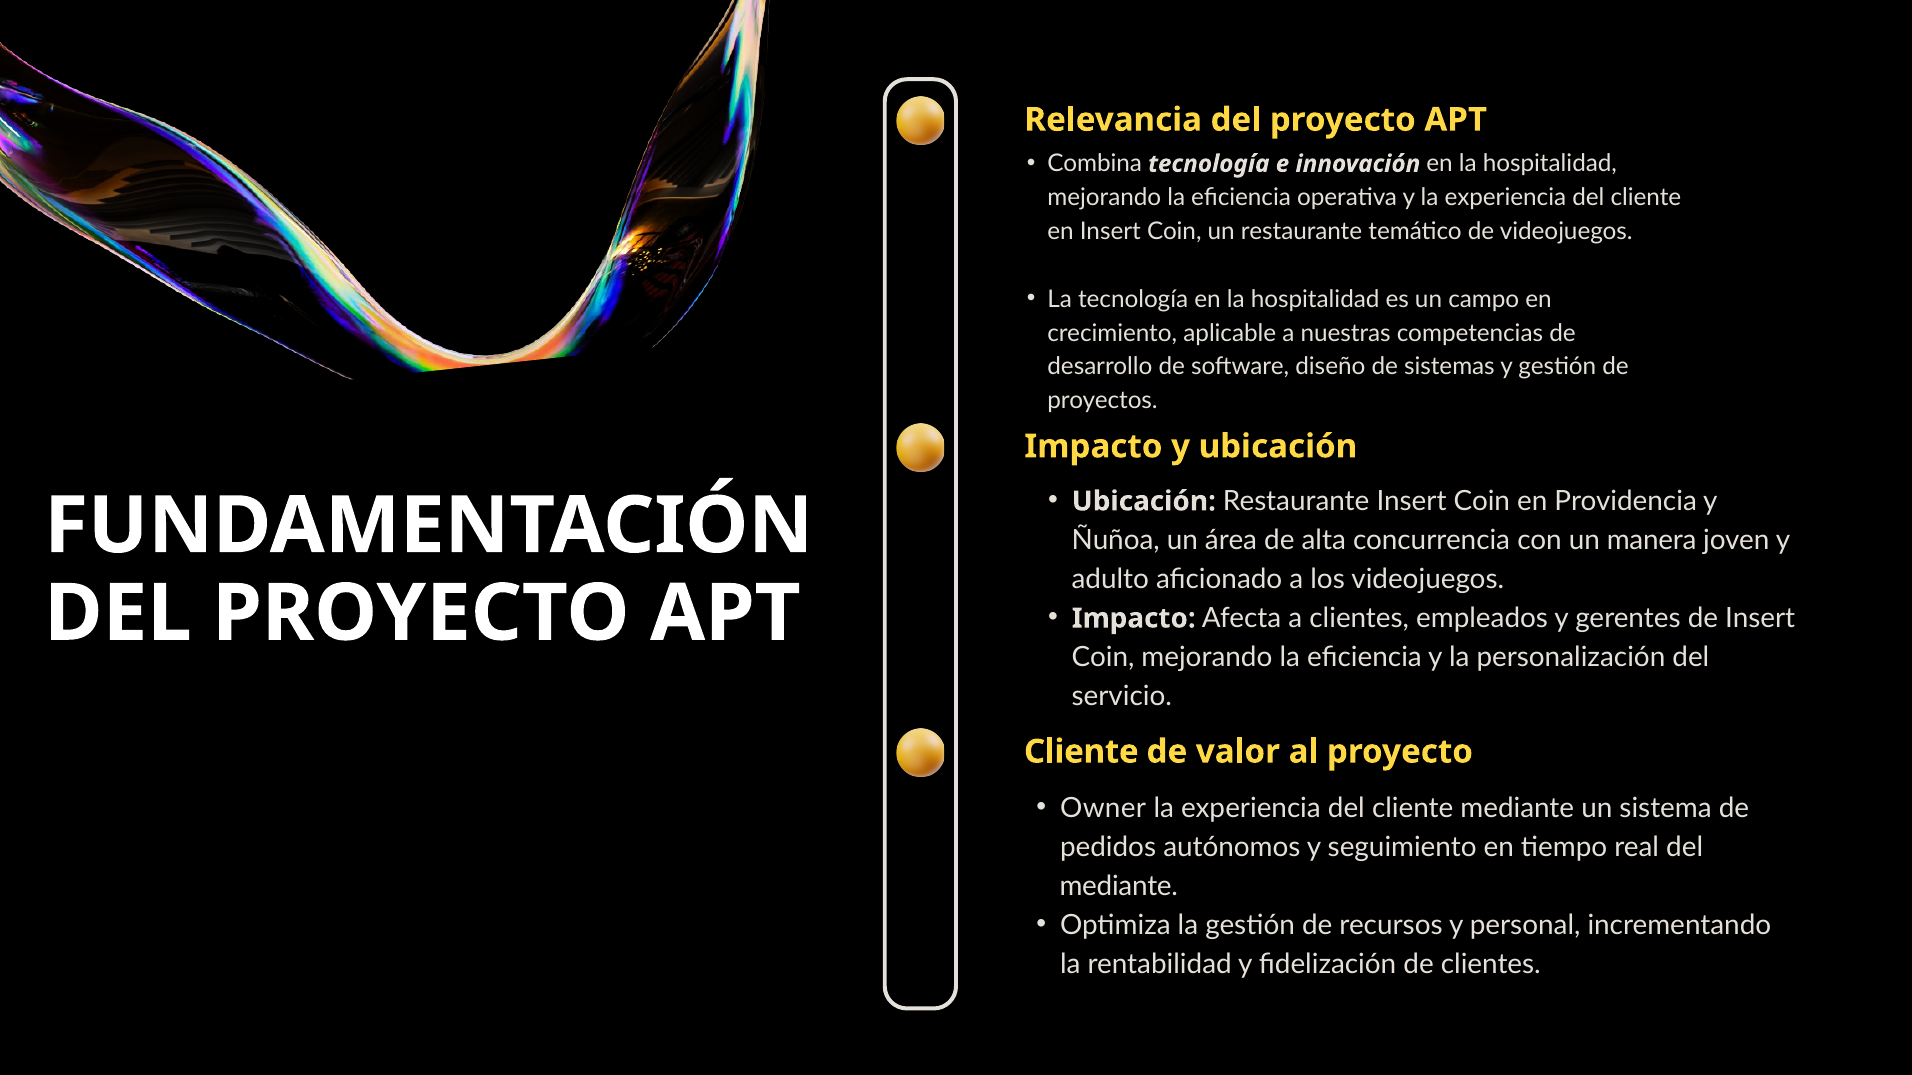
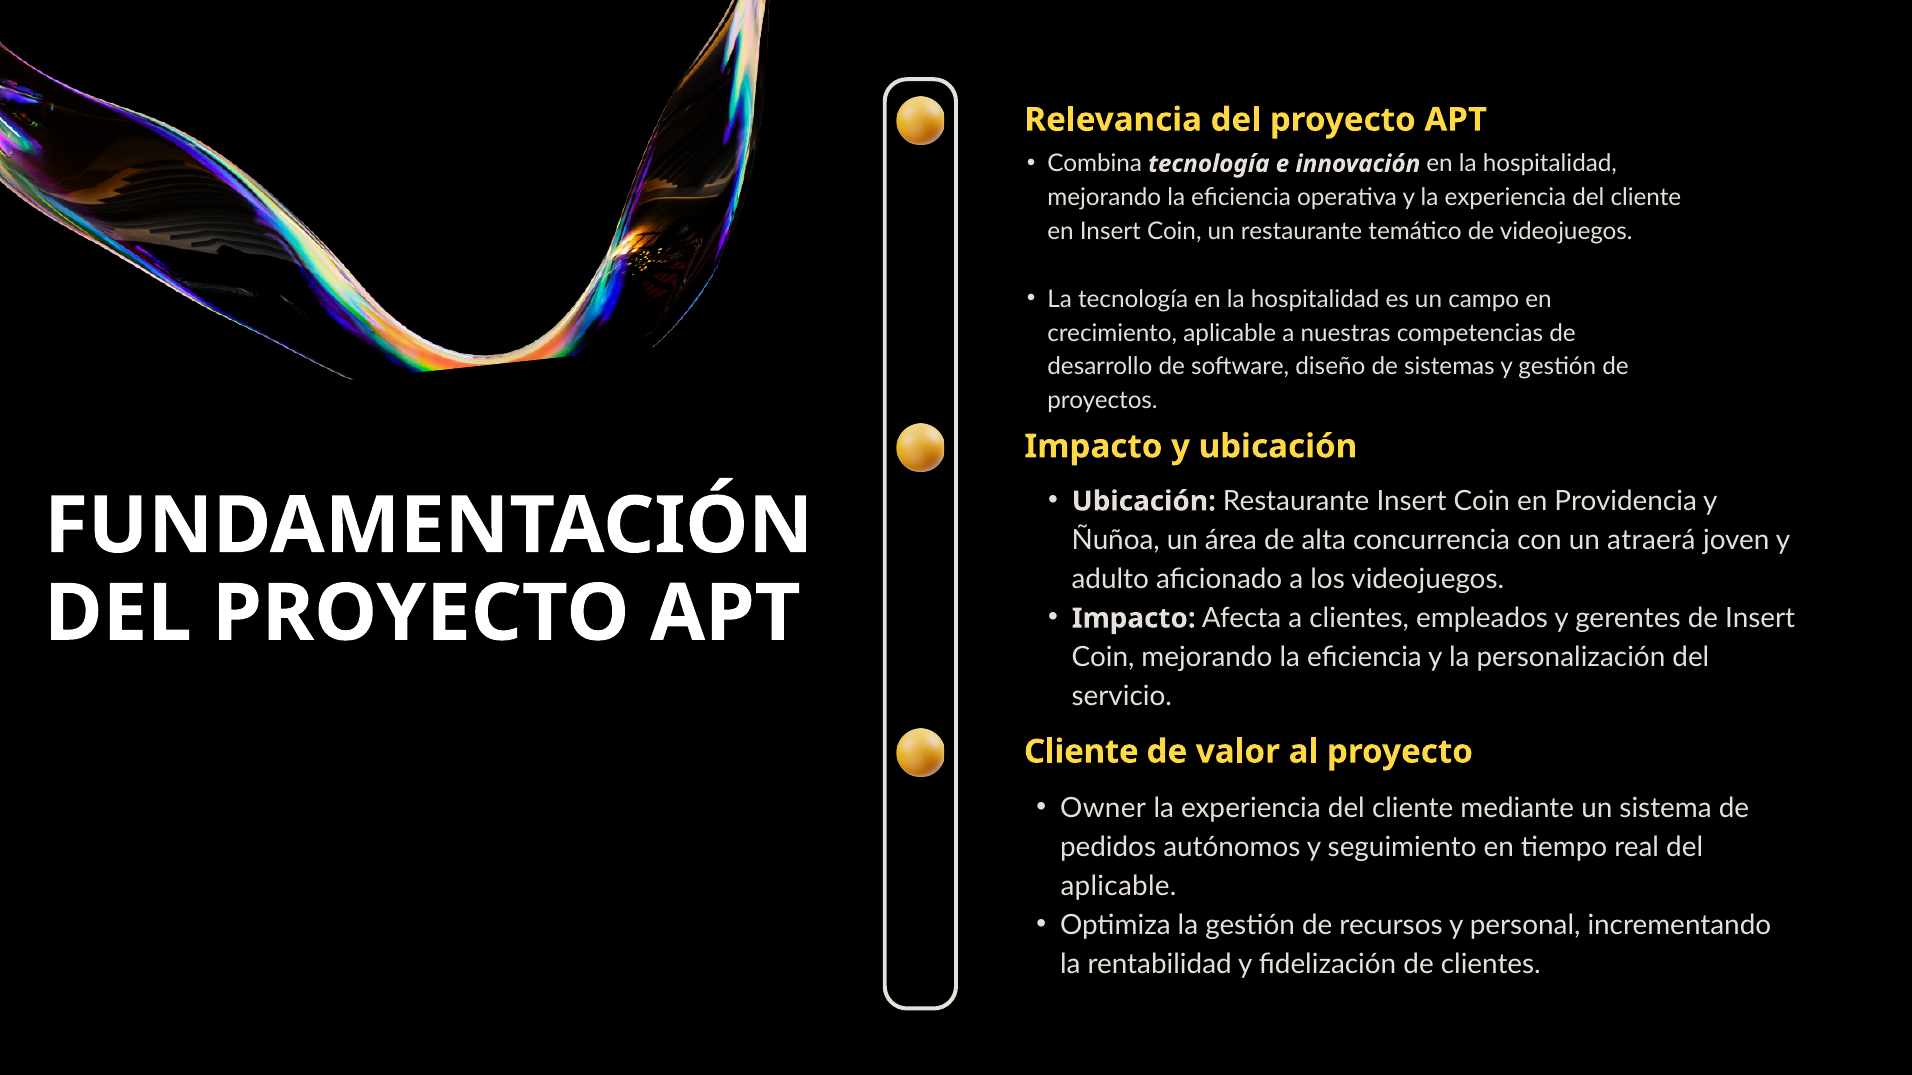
manera: manera -> atraerá (1651, 541)
mediante: mediante -> aplicable (1119, 887)
